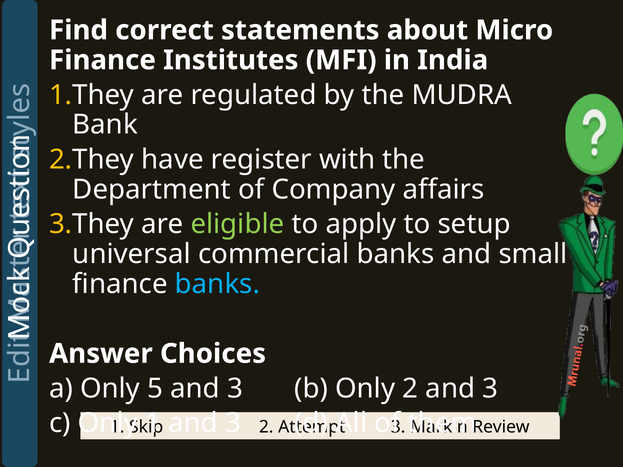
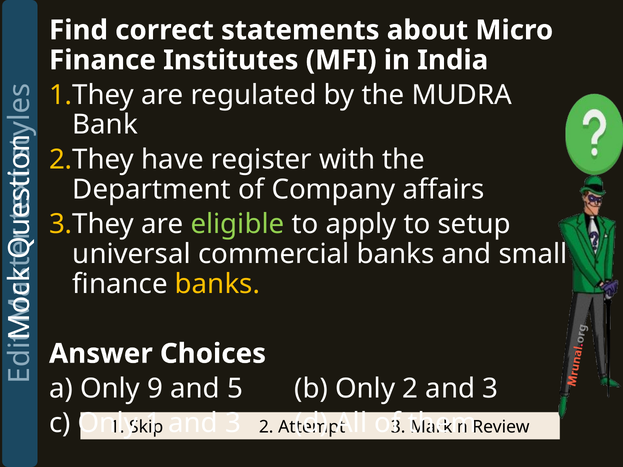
banks colour: light blue -> yellow (217, 284)
5: 5 -> 9 (155, 389)
3: 3 -> 5 (235, 389)
